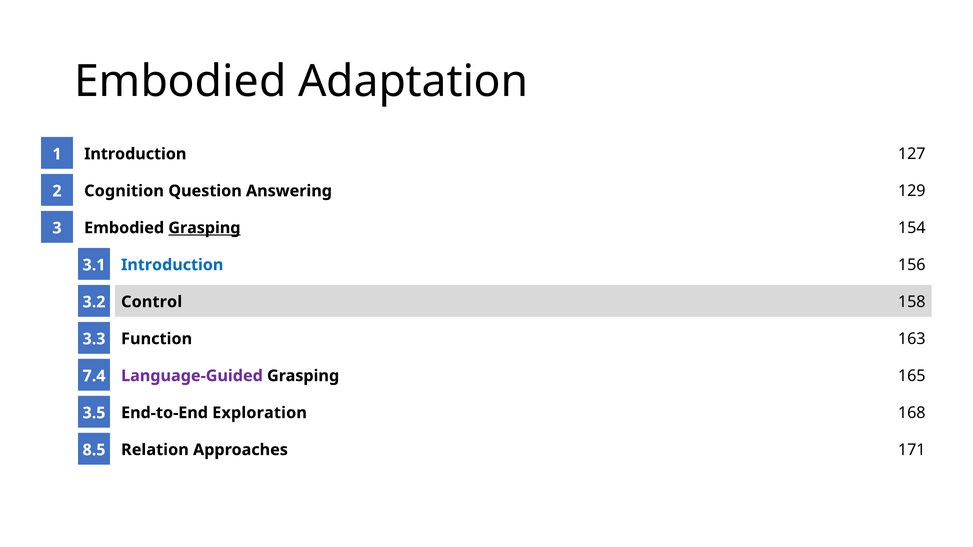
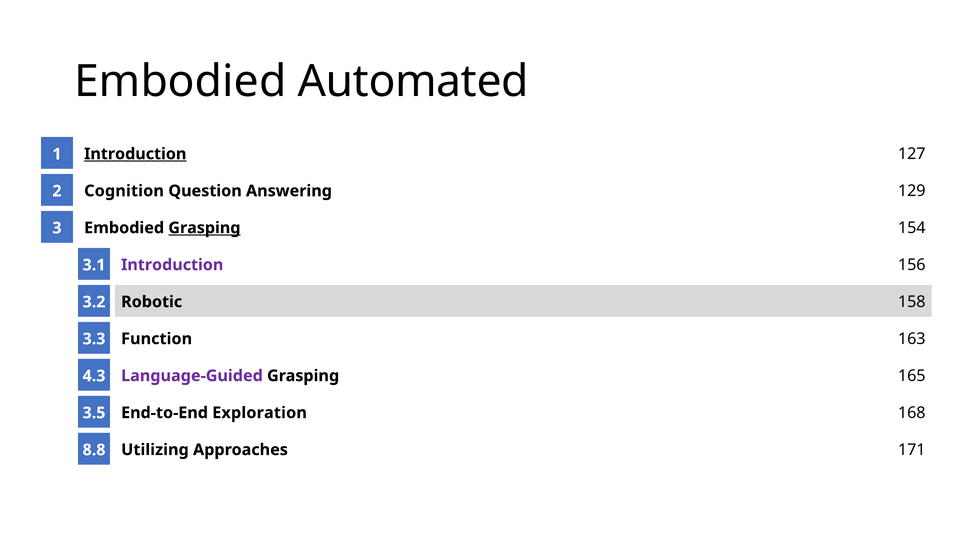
Adaptation: Adaptation -> Automated (413, 82)
Introduction underline: none -> present (135, 154)
Introduction colour: blue -> purple (172, 265)
Control: Control -> Robotic (152, 302)
7.4: 7.4 -> 4.3 (94, 376)
Relation: Relation -> Utilizing (155, 450)
8.5: 8.5 -> 8.8 (94, 450)
